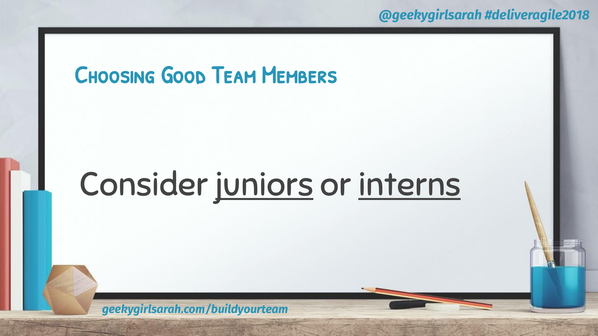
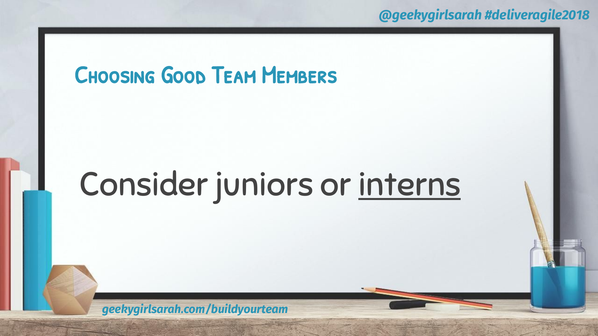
juniors underline: present -> none (264, 185)
